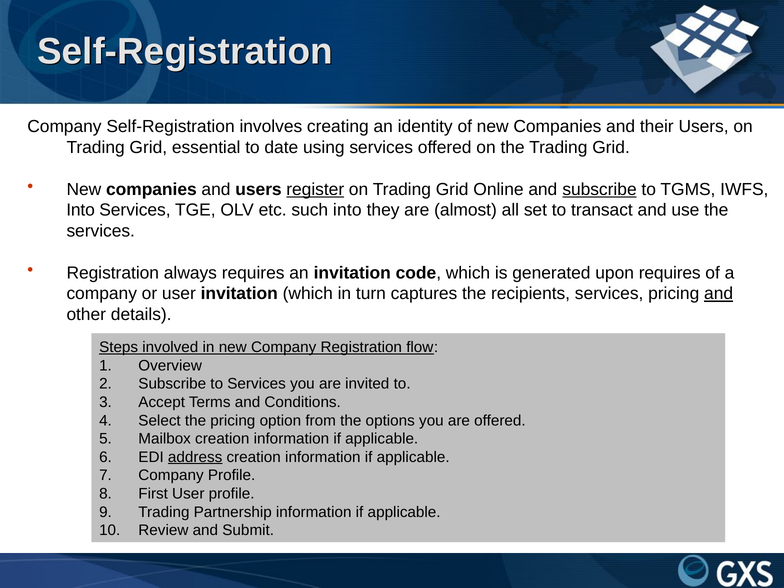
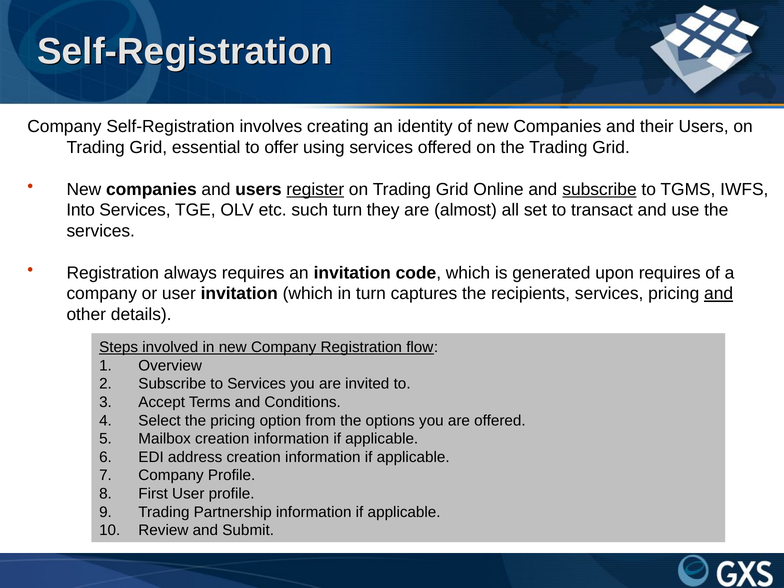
date: date -> offer (281, 147)
such into: into -> turn (347, 210)
address underline: present -> none (195, 457)
